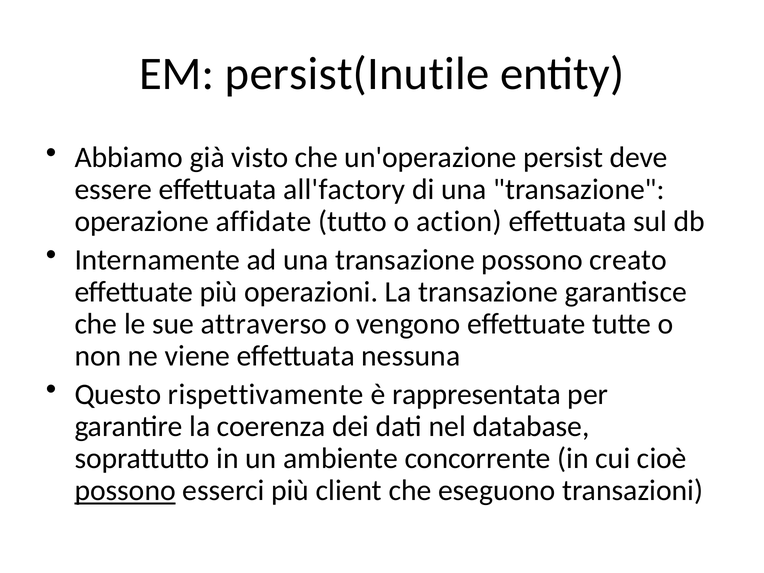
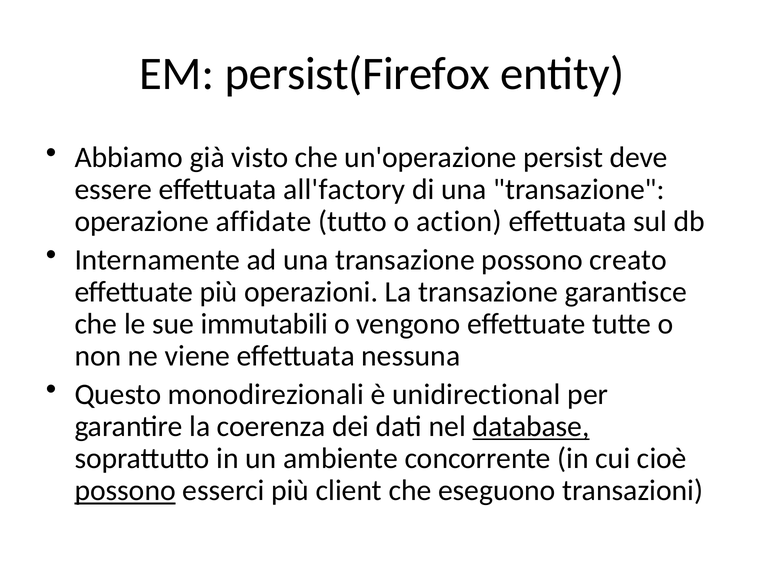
persist(Inutile: persist(Inutile -> persist(Firefox (357, 74)
attraverso: attraverso -> immutabili (264, 324)
rispettivamente: rispettivamente -> monodirezionali (266, 394)
rappresentata: rappresentata -> unidirectional (476, 394)
database underline: none -> present (531, 426)
